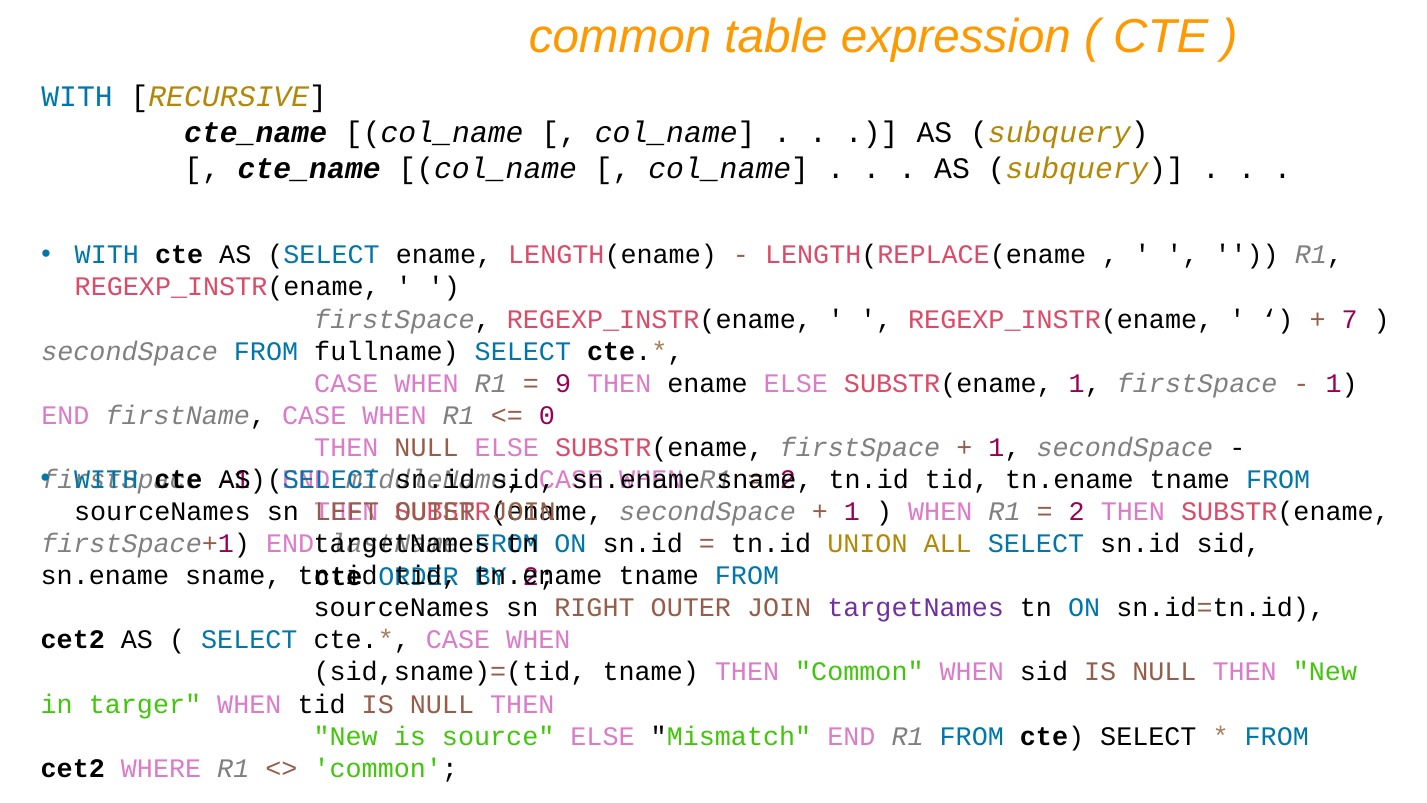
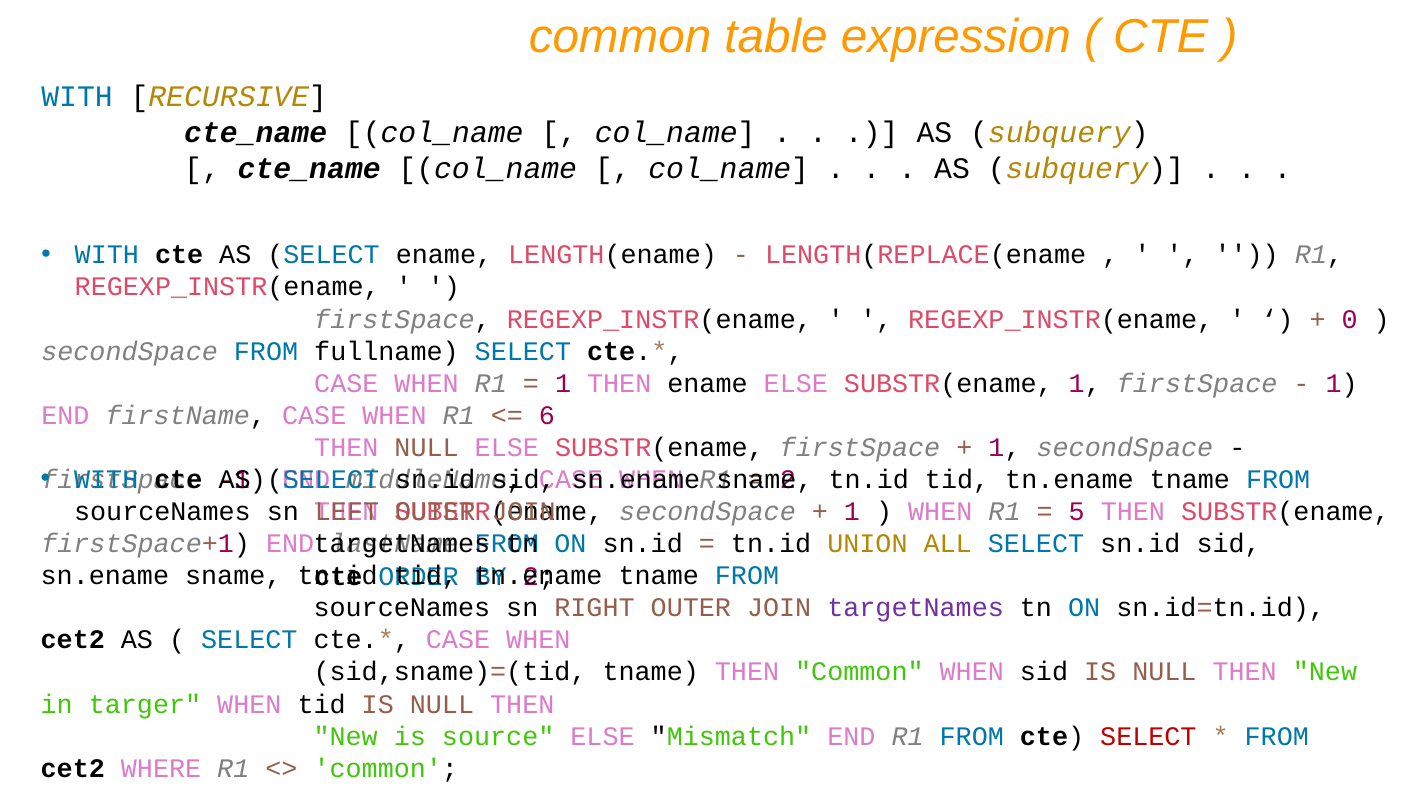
7: 7 -> 0 (1350, 319)
9: 9 -> 1 (563, 383)
0: 0 -> 6 (547, 415)
2: 2 -> 5 (1077, 512)
SELECT colour: black -> red (1148, 736)
